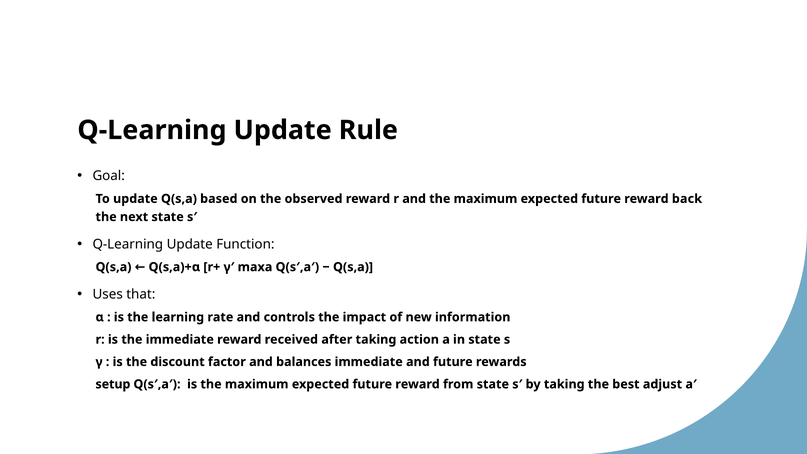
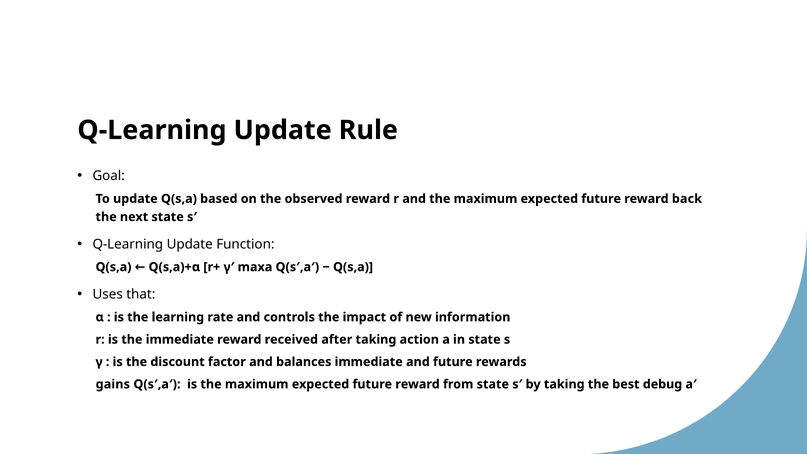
setup: setup -> gains (113, 384)
adjust: adjust -> debug (662, 384)
